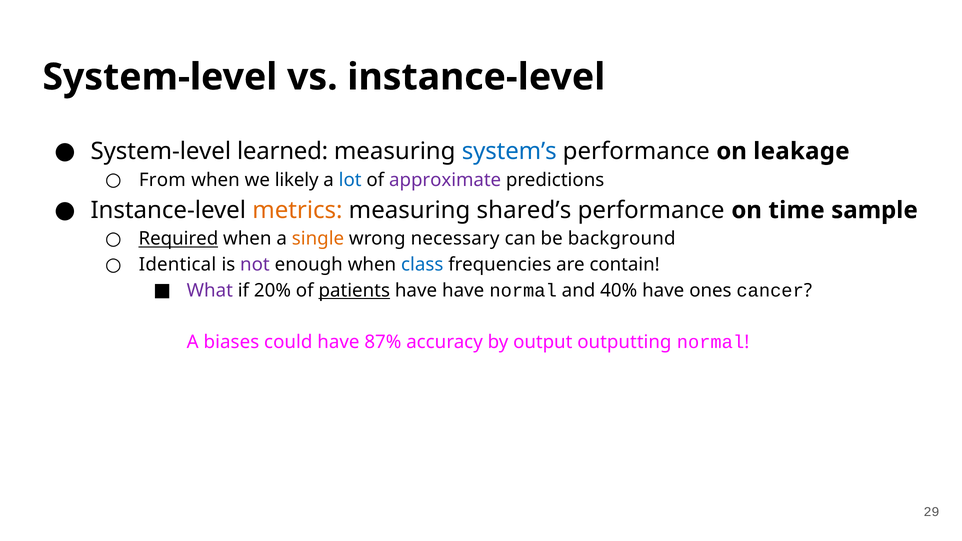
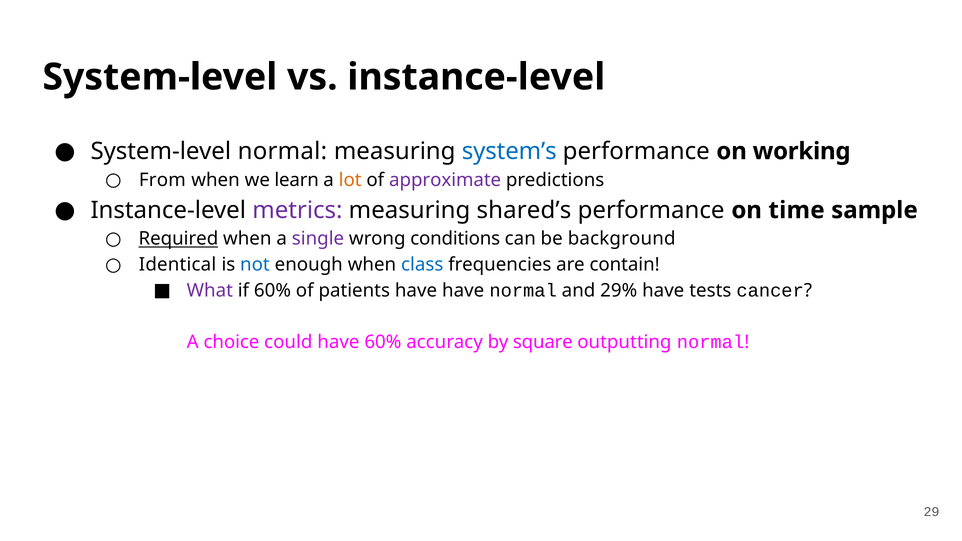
System-level learned: learned -> normal (282, 151)
leakage: leakage -> working (802, 151)
likely: likely -> learn (297, 180)
lot colour: blue -> orange (350, 180)
metrics colour: orange -> purple (297, 210)
single colour: orange -> purple (318, 239)
necessary: necessary -> conditions (455, 239)
not colour: purple -> blue (255, 265)
if 20%: 20% -> 60% (272, 290)
patients underline: present -> none (354, 290)
40%: 40% -> 29% (619, 290)
ones: ones -> tests (710, 290)
biases: biases -> choice (231, 342)
have 87%: 87% -> 60% (383, 342)
output: output -> square (543, 342)
